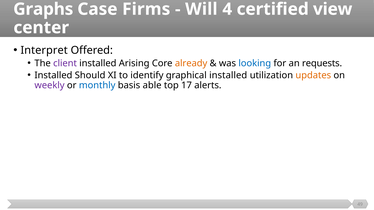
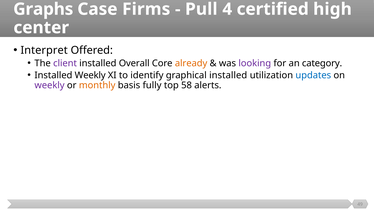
Will: Will -> Pull (201, 9)
view: view -> high (333, 9)
Arising: Arising -> Overall (134, 63)
looking colour: blue -> purple (255, 63)
requests: requests -> category (322, 63)
Installed Should: Should -> Weekly (90, 75)
updates colour: orange -> blue (313, 75)
monthly colour: blue -> orange (97, 85)
able: able -> fully (152, 85)
17: 17 -> 58 (187, 85)
